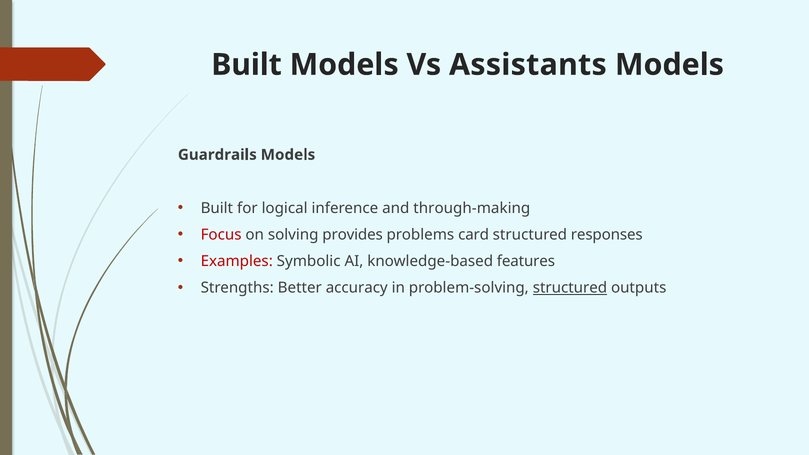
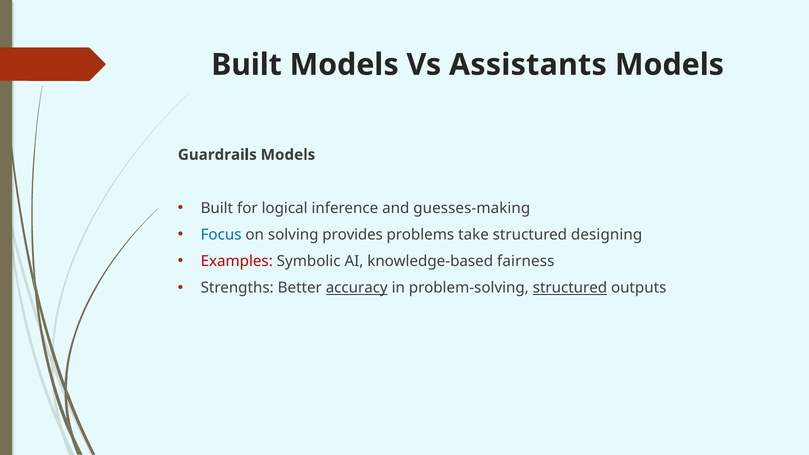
through-making: through-making -> guesses-making (472, 208)
Focus colour: red -> blue (221, 235)
card: card -> take (474, 235)
responses: responses -> designing (607, 235)
features: features -> fairness (526, 261)
accuracy underline: none -> present (357, 288)
